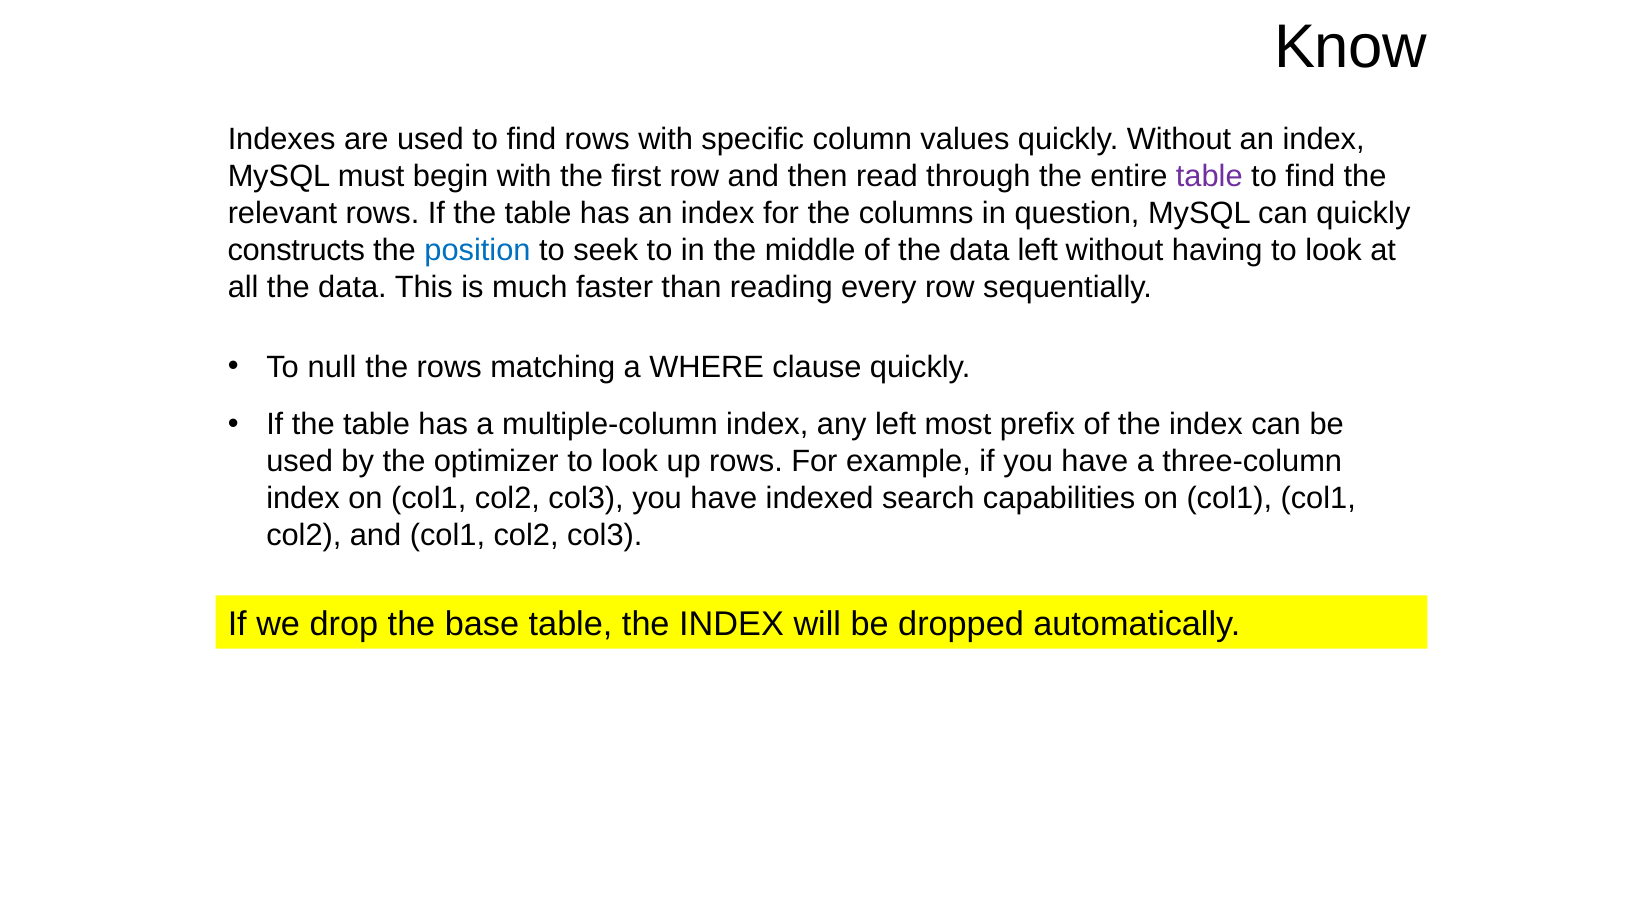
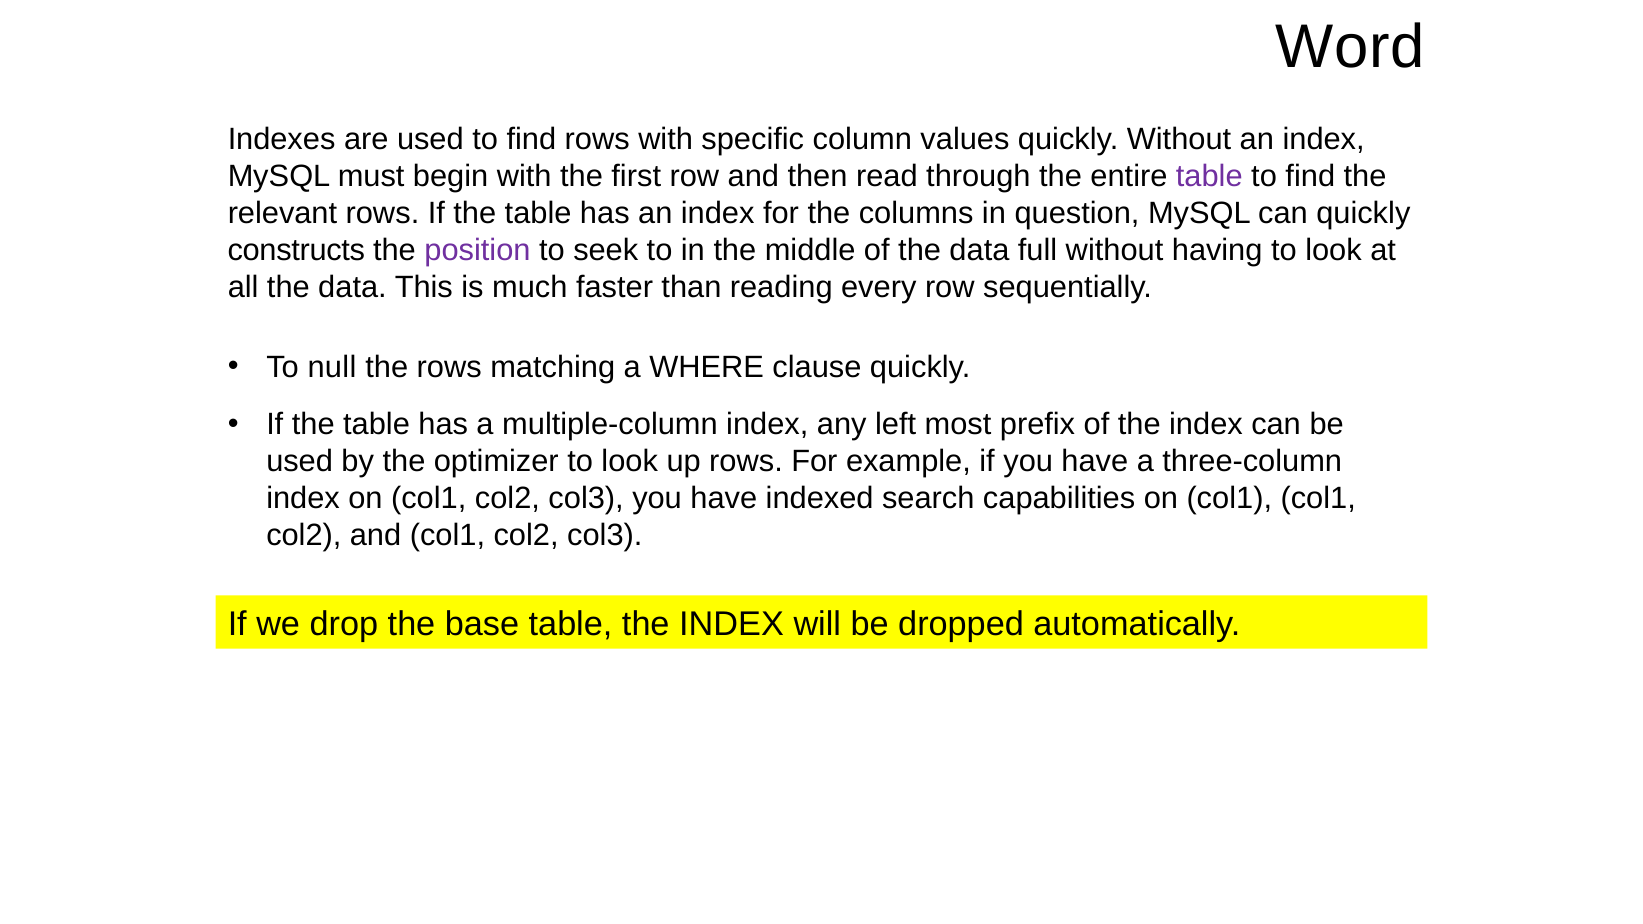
Know: Know -> Word (1350, 47)
position colour: blue -> purple (477, 251)
data left: left -> full (1038, 251)
